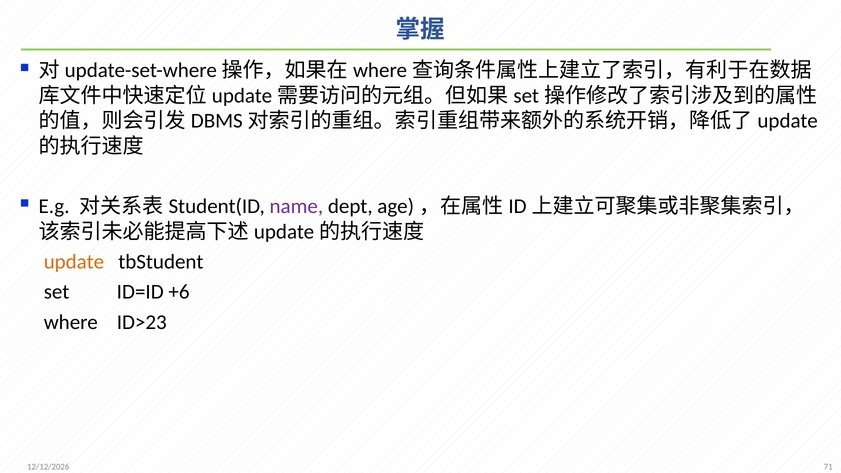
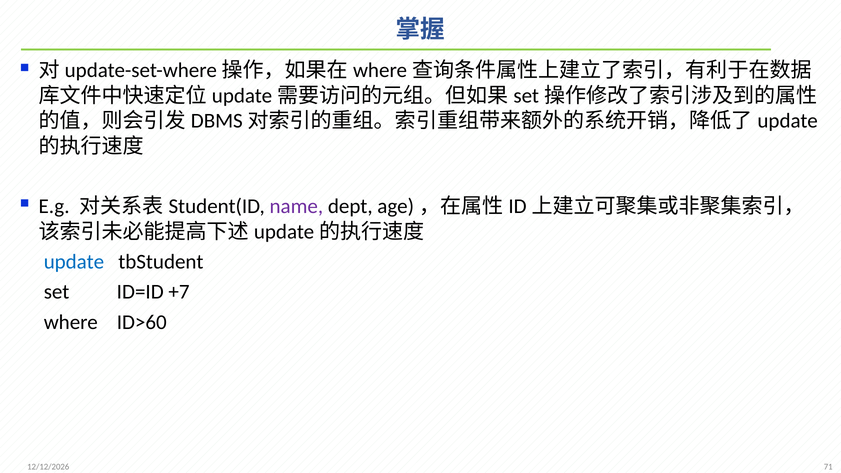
update colour: orange -> blue (74, 262)
+6: +6 -> +7 (179, 292)
ID>23: ID>23 -> ID>60 (142, 322)
